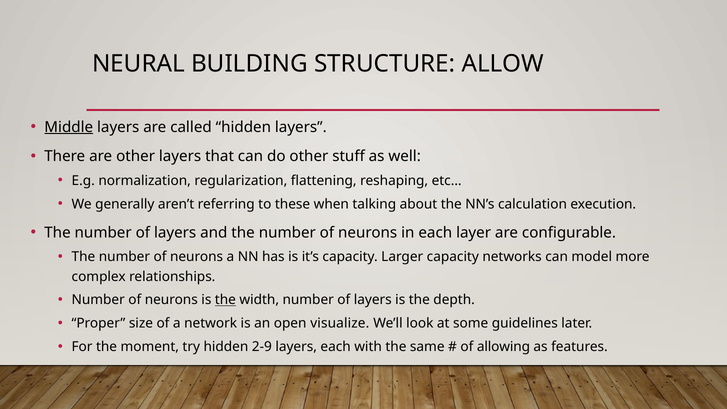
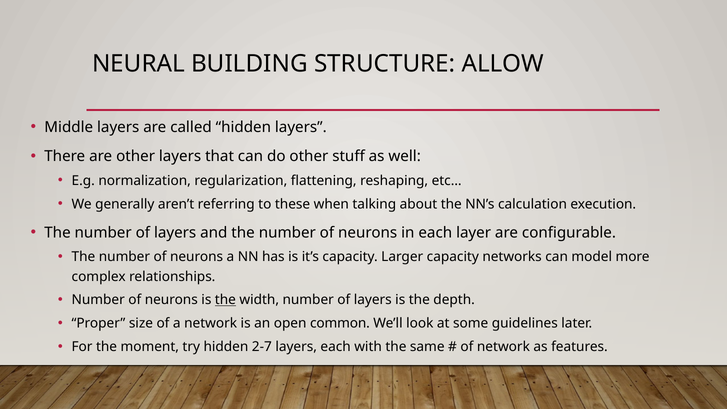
Middle underline: present -> none (69, 127)
visualize: visualize -> common (340, 323)
2-9: 2-9 -> 2-7 (262, 347)
of allowing: allowing -> network (503, 347)
